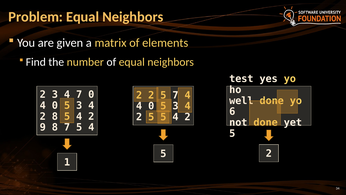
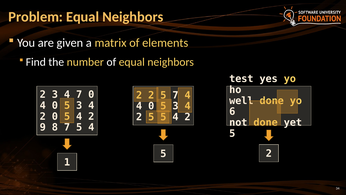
2 8: 8 -> 0 (55, 116)
